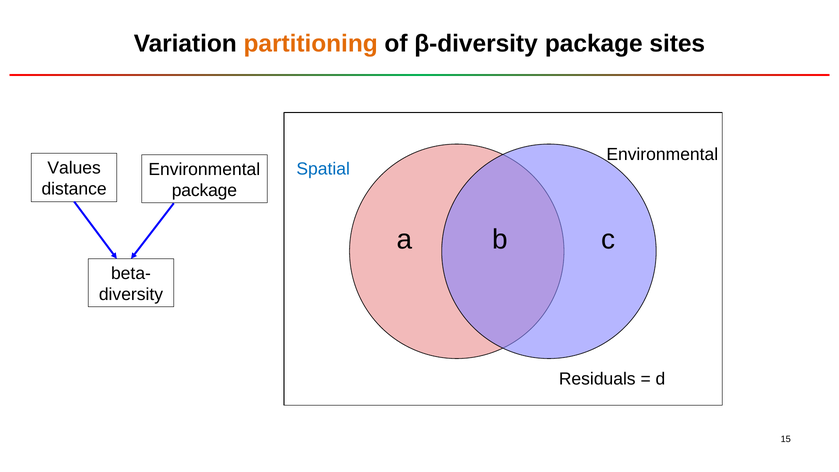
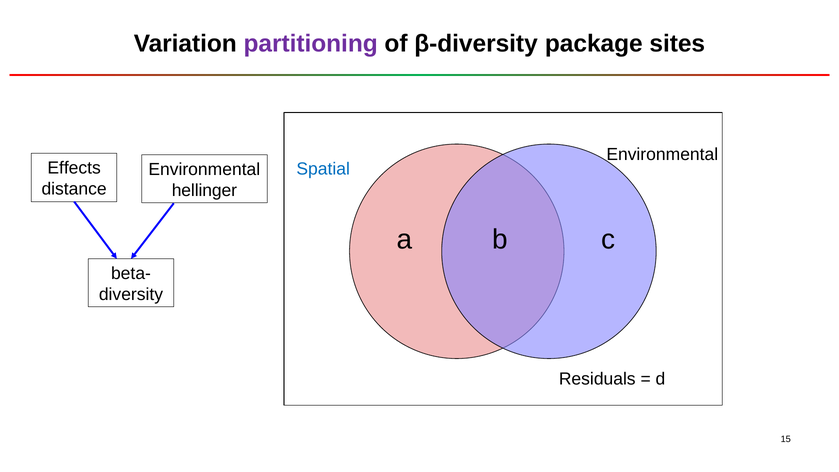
partitioning colour: orange -> purple (311, 44)
Values: Values -> Effects (74, 168)
package: package -> hellinger (204, 190)
